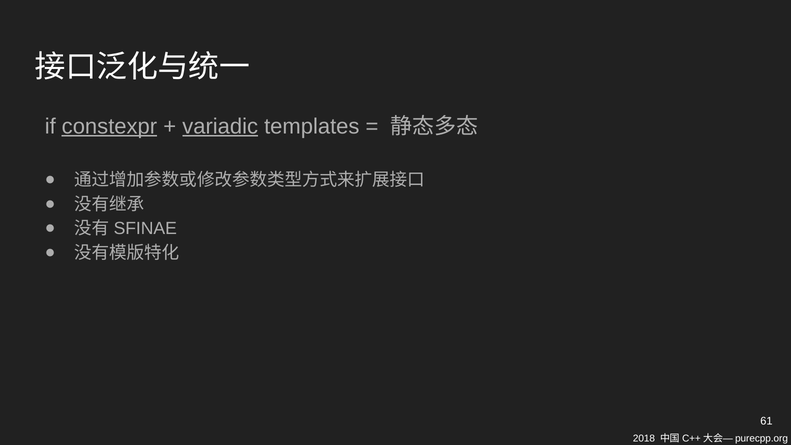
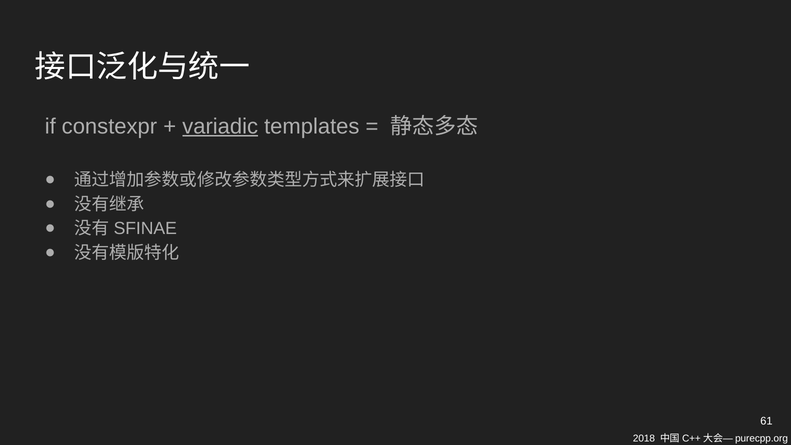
constexpr underline: present -> none (109, 126)
